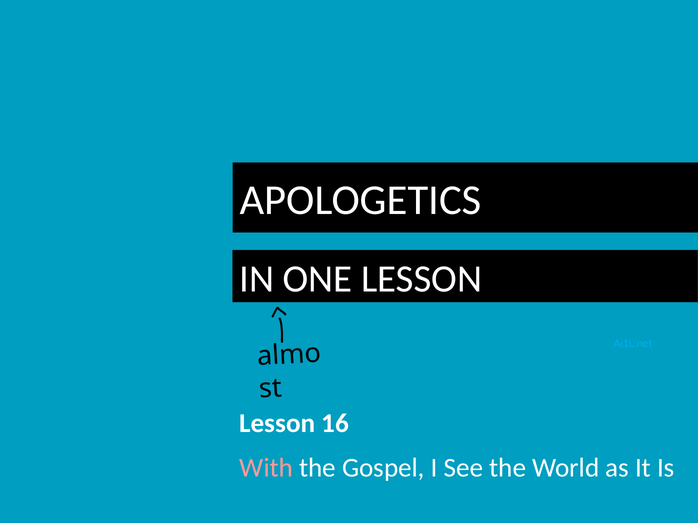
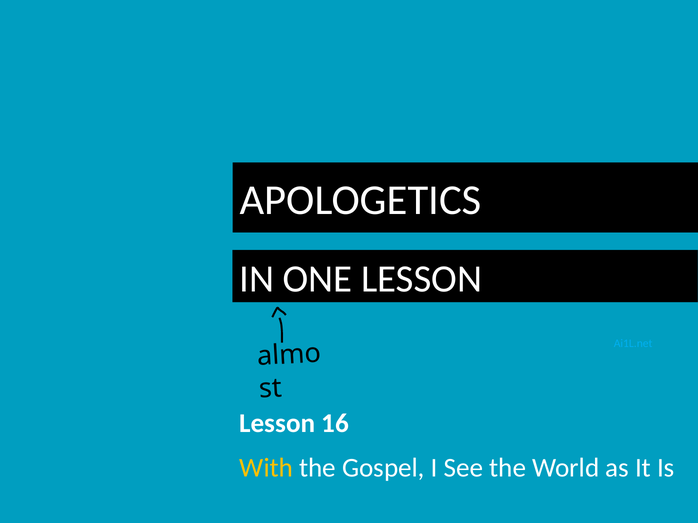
With colour: pink -> yellow (266, 468)
